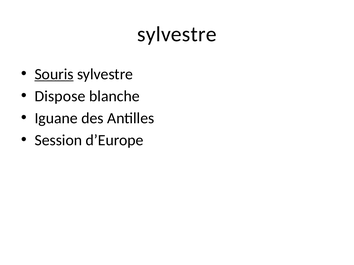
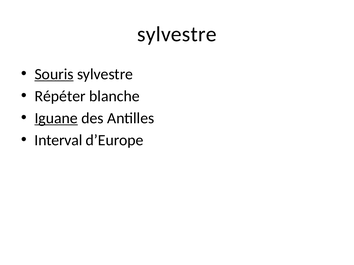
Dispose: Dispose -> Répéter (60, 96)
Iguane underline: none -> present (56, 118)
Session: Session -> Interval (58, 140)
